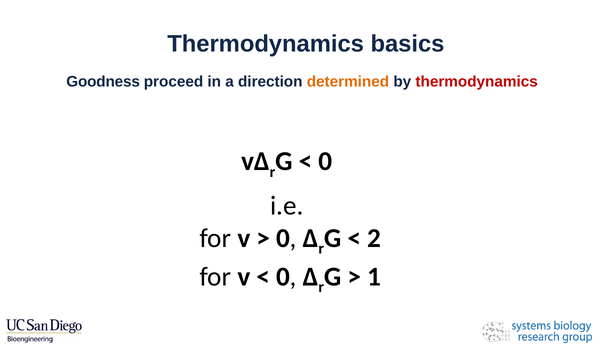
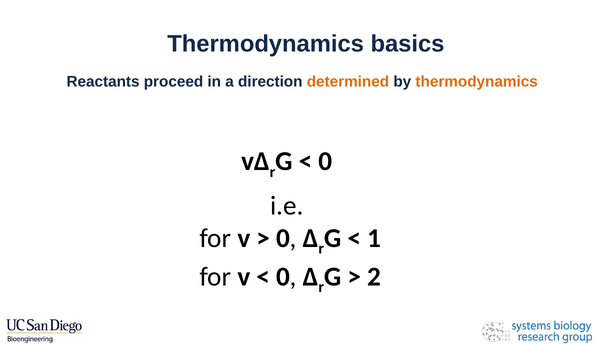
Goodness: Goodness -> Reactants (103, 82)
thermodynamics colour: red -> orange (477, 82)
2: 2 -> 1 (374, 238)
1: 1 -> 2 (374, 277)
